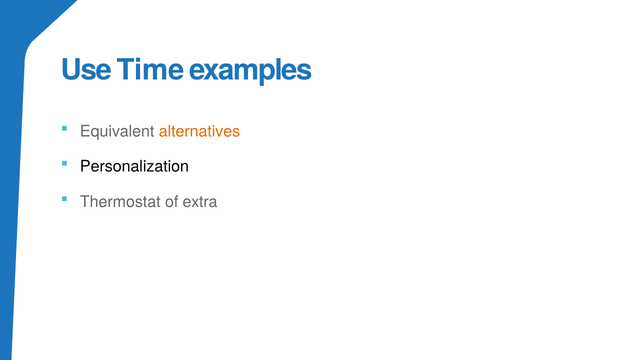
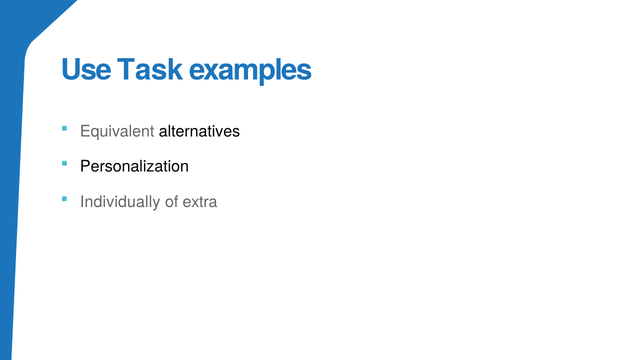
Time: Time -> Task (151, 70)
alternatives colour: orange -> black (200, 131)
Thermostat: Thermostat -> Individually (120, 202)
